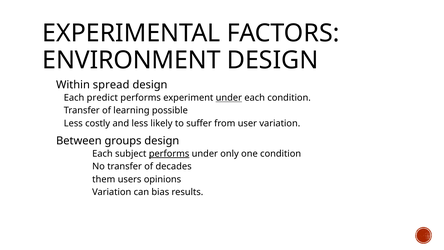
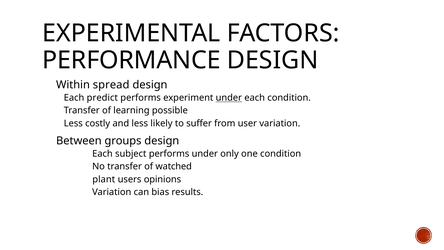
ENVIRONMENT: ENVIRONMENT -> PERFORMANCE (131, 60)
performs underline: present -> none (169, 154)
decades: decades -> watched (174, 166)
them: them -> plant (104, 179)
